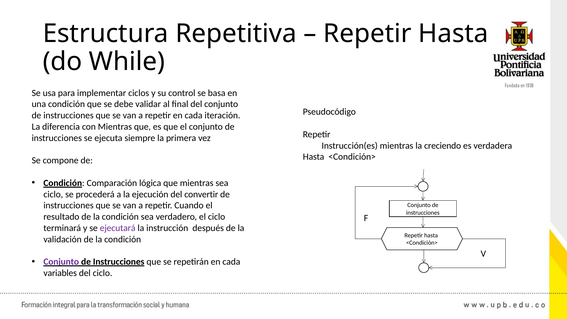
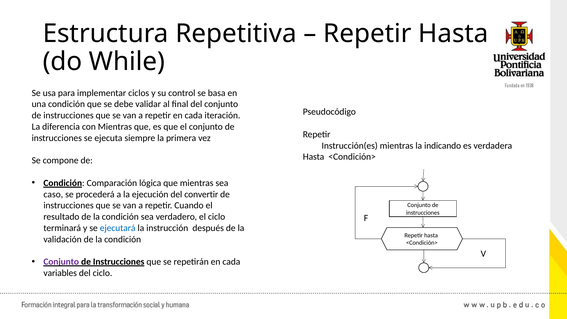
creciendo: creciendo -> indicando (443, 146)
ciclo: ciclo -> caso (53, 194)
ejecutará colour: purple -> blue (118, 228)
